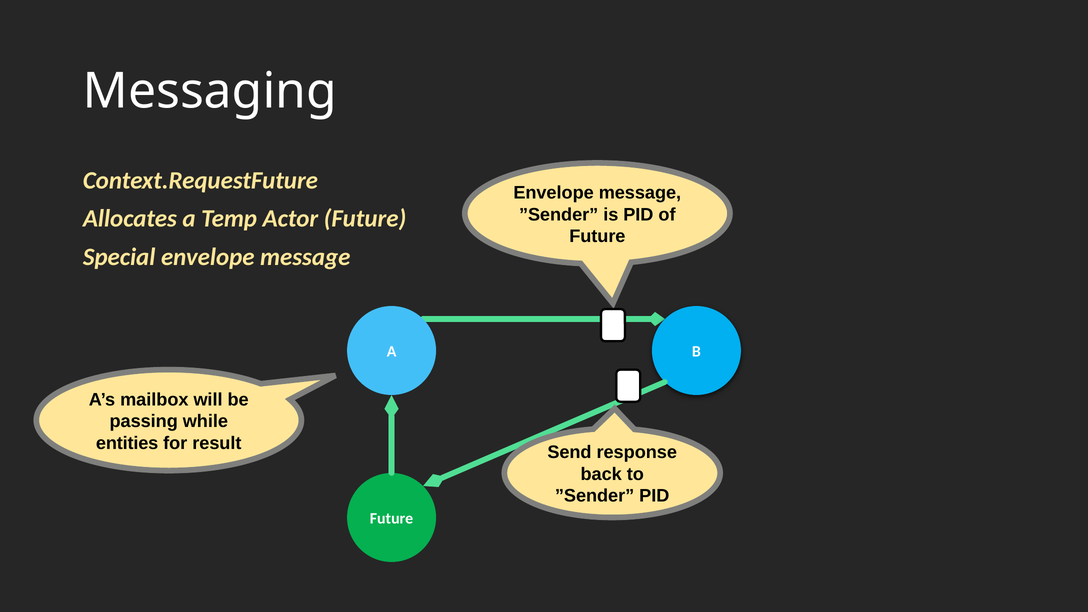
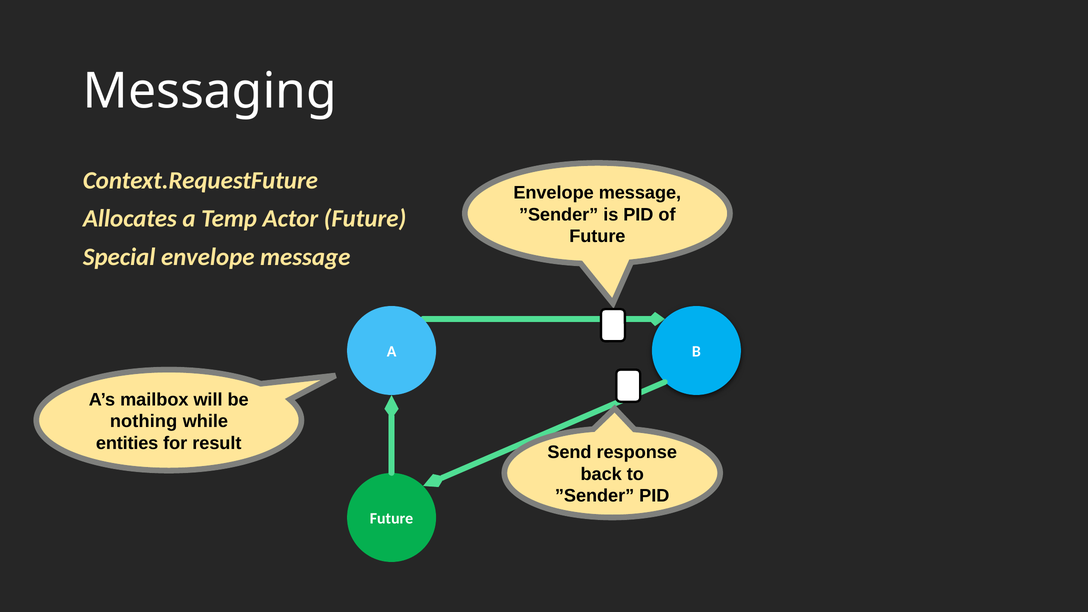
passing: passing -> nothing (144, 421)
